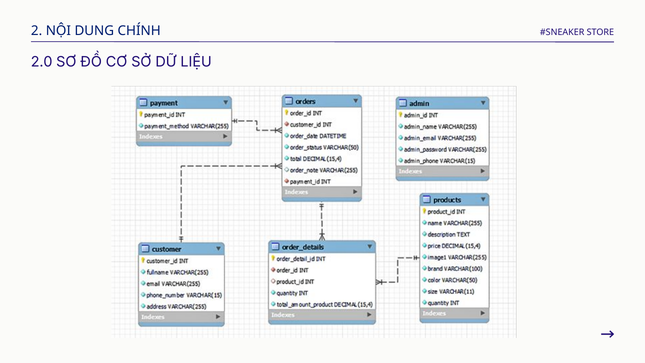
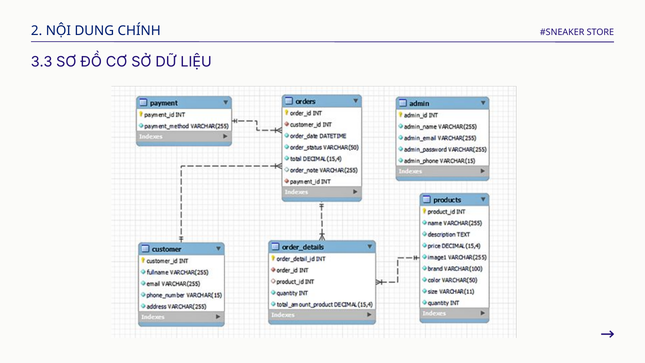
2.0: 2.0 -> 3.3 (42, 62)
